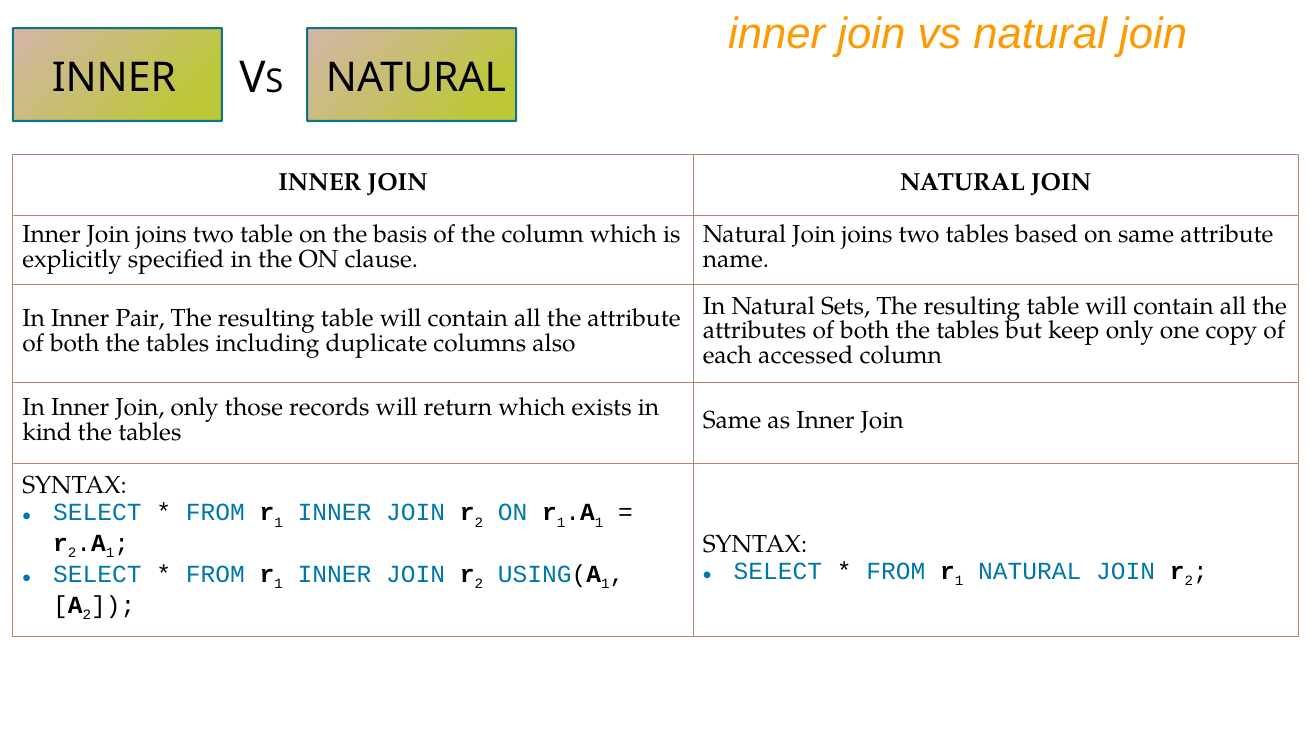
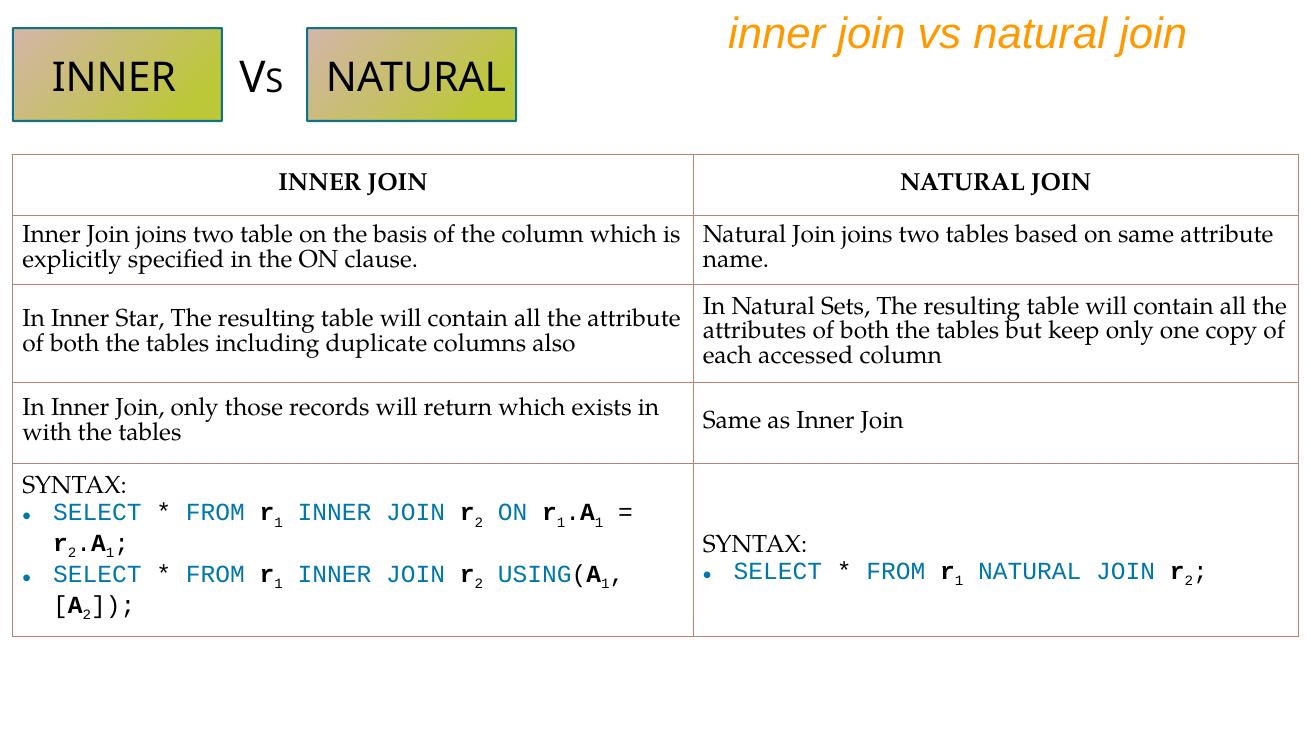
Pair: Pair -> Star (140, 318)
kind: kind -> with (47, 432)
